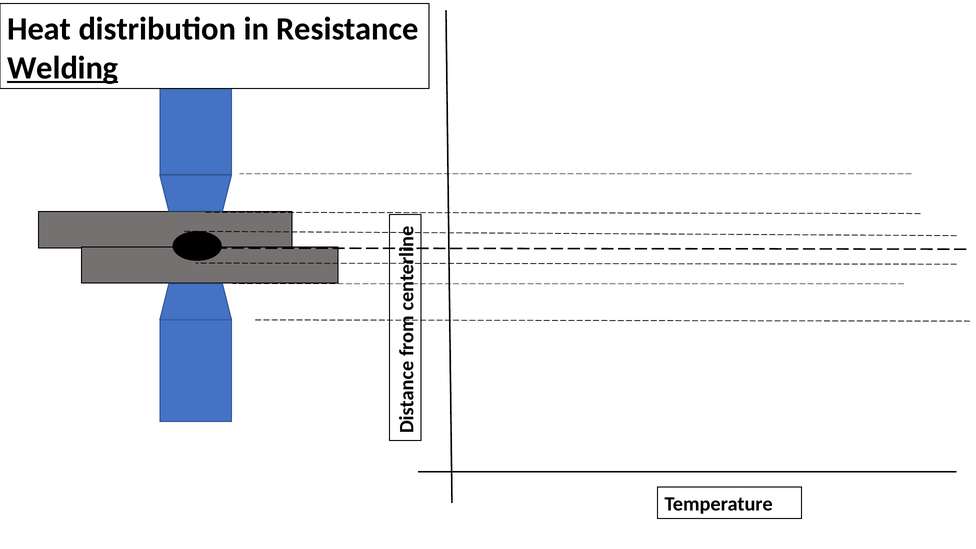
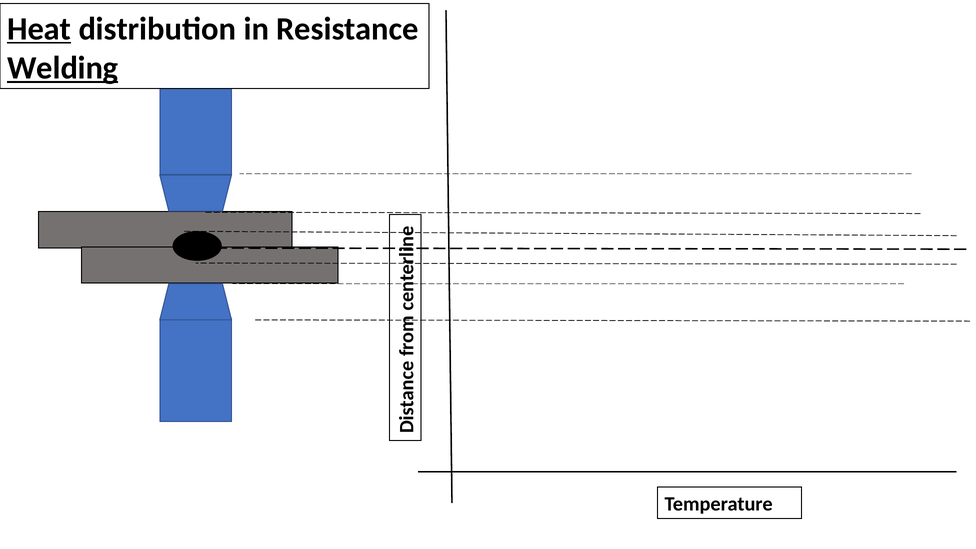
Heat underline: none -> present (39, 29)
